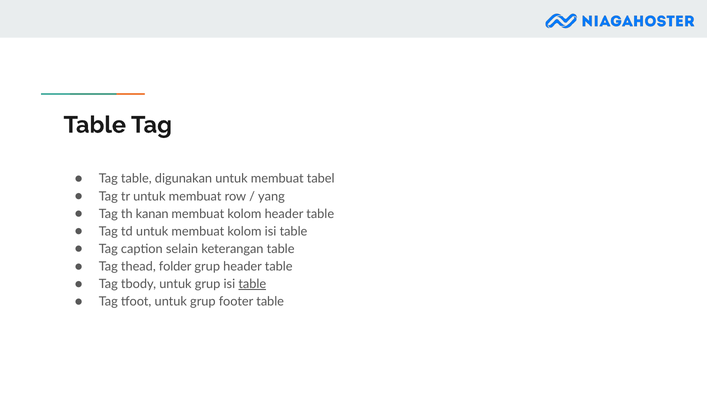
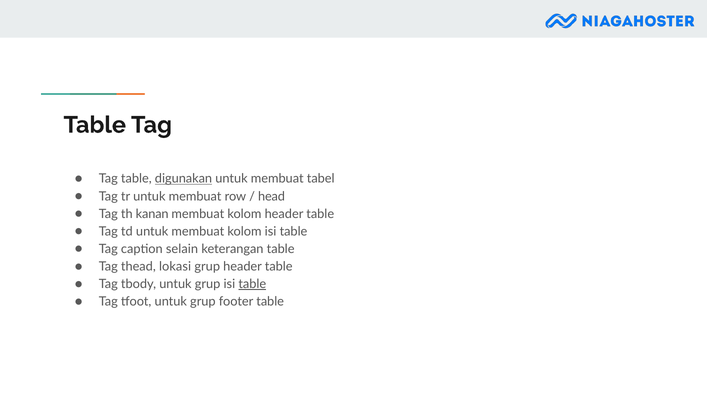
digunakan underline: none -> present (183, 179)
yang: yang -> head (272, 196)
folder: folder -> lokasi (175, 266)
